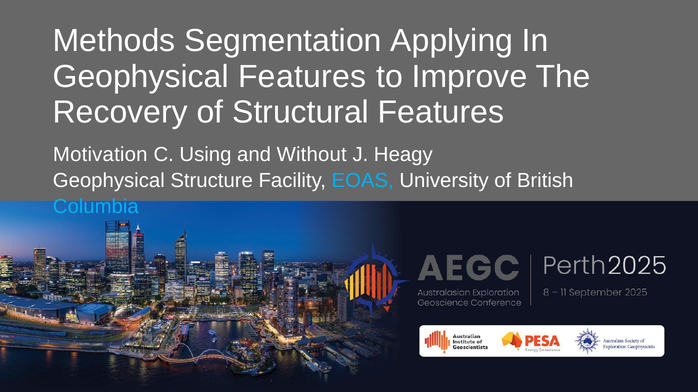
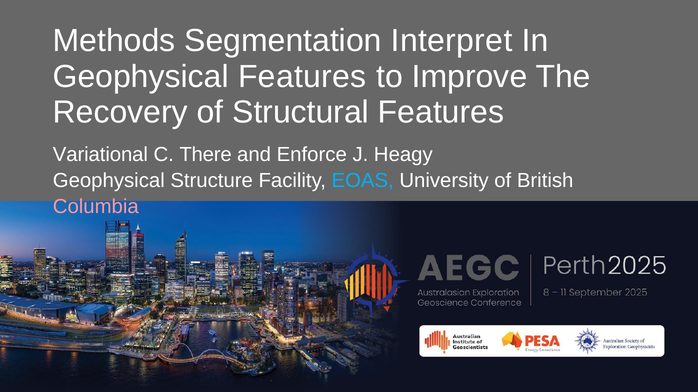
Applying: Applying -> Interpret (452, 41)
Motivation: Motivation -> Variational (100, 155)
Using: Using -> There (206, 155)
Without: Without -> Enforce (312, 155)
Columbia colour: light blue -> pink (96, 207)
